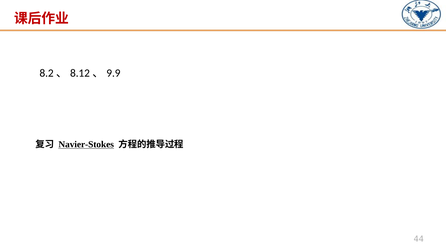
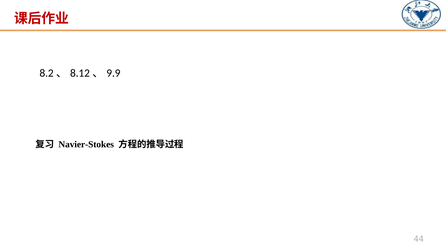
Navier-Stokes underline: present -> none (86, 144)
